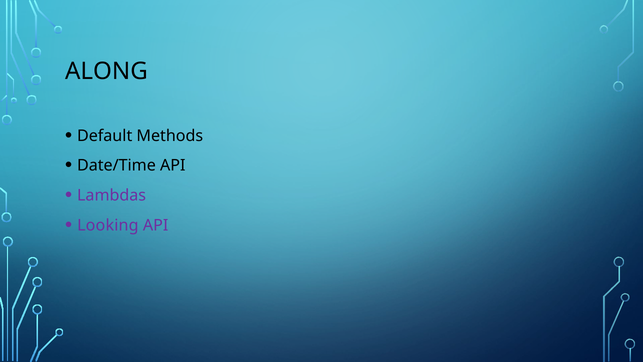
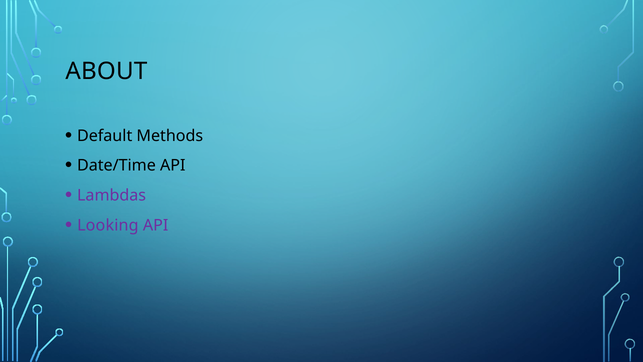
ALONG: ALONG -> ABOUT (106, 71)
